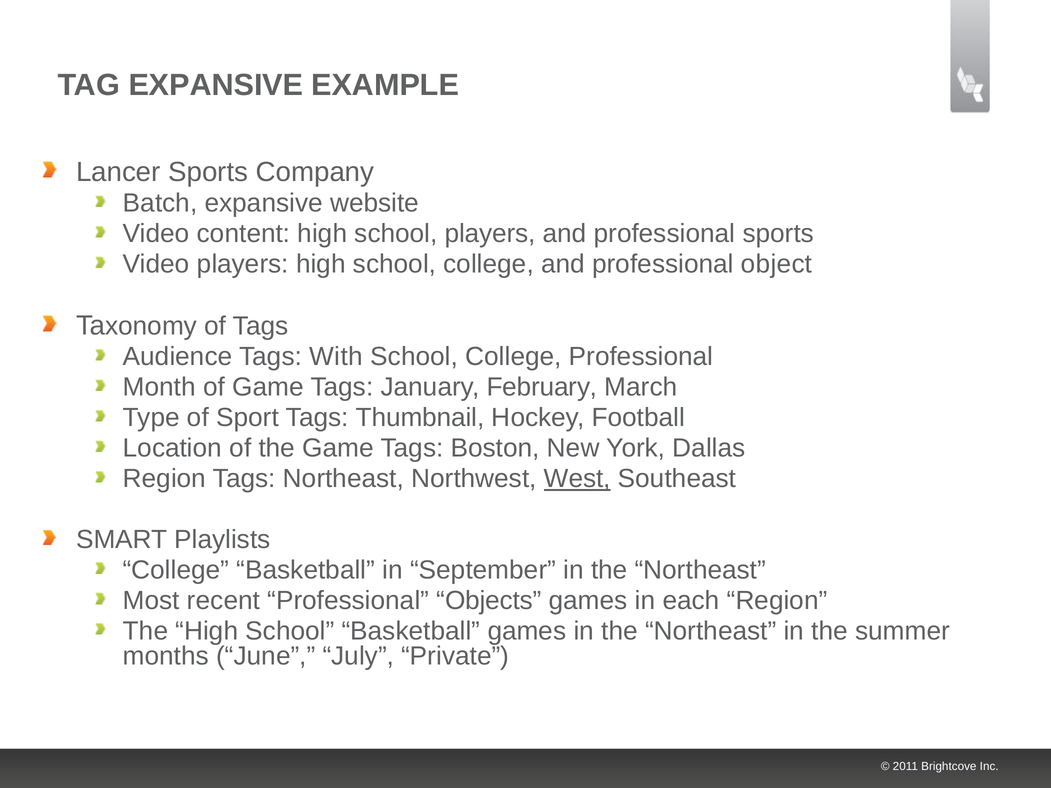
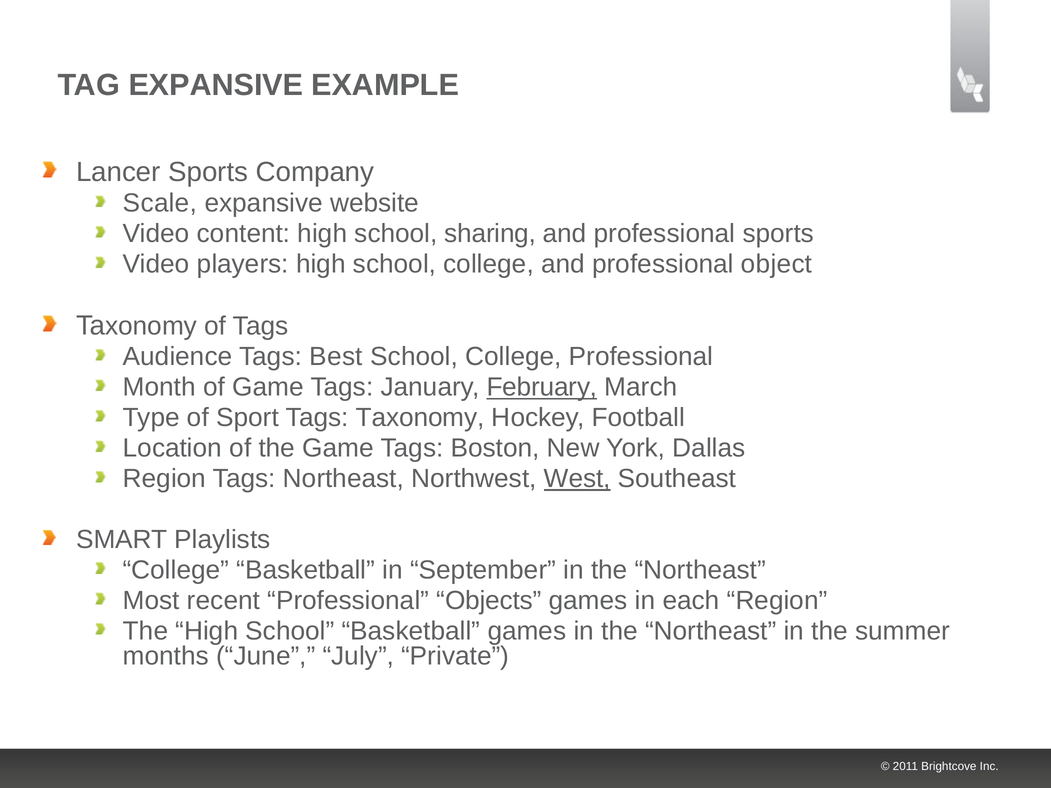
Batch: Batch -> Scale (160, 203)
school players: players -> sharing (490, 234)
With: With -> Best (336, 357)
February underline: none -> present (542, 387)
Tags Thumbnail: Thumbnail -> Taxonomy (420, 418)
